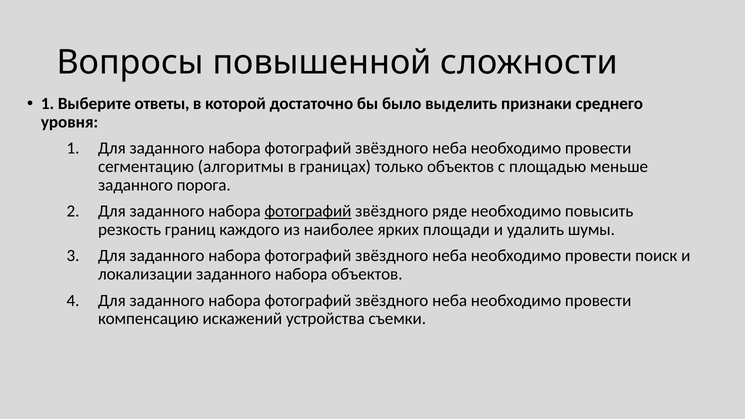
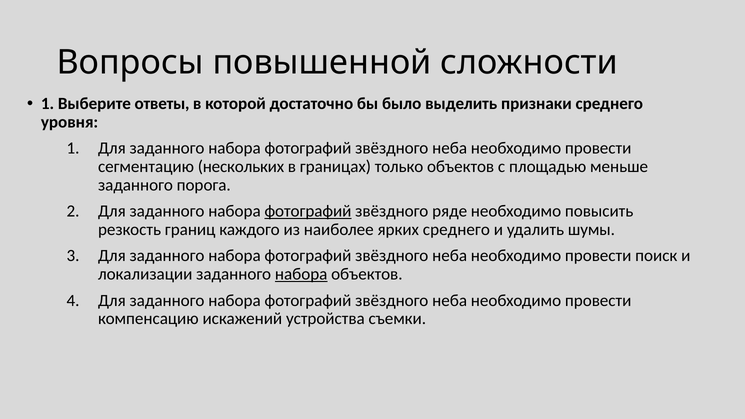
алгоритмы: алгоритмы -> нескольких (241, 167)
ярких площади: площади -> среднего (456, 230)
набора underline: none -> present (301, 274)
